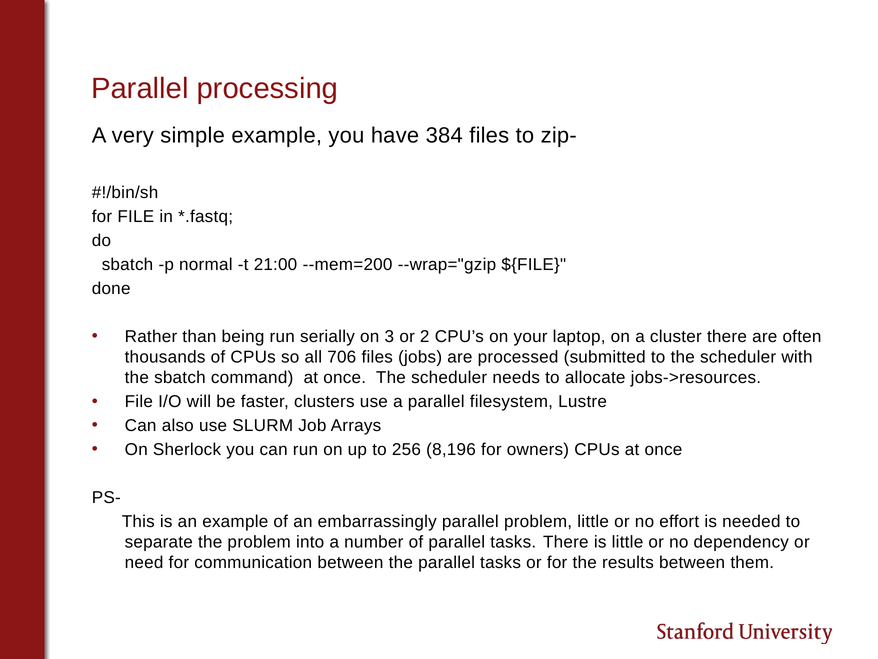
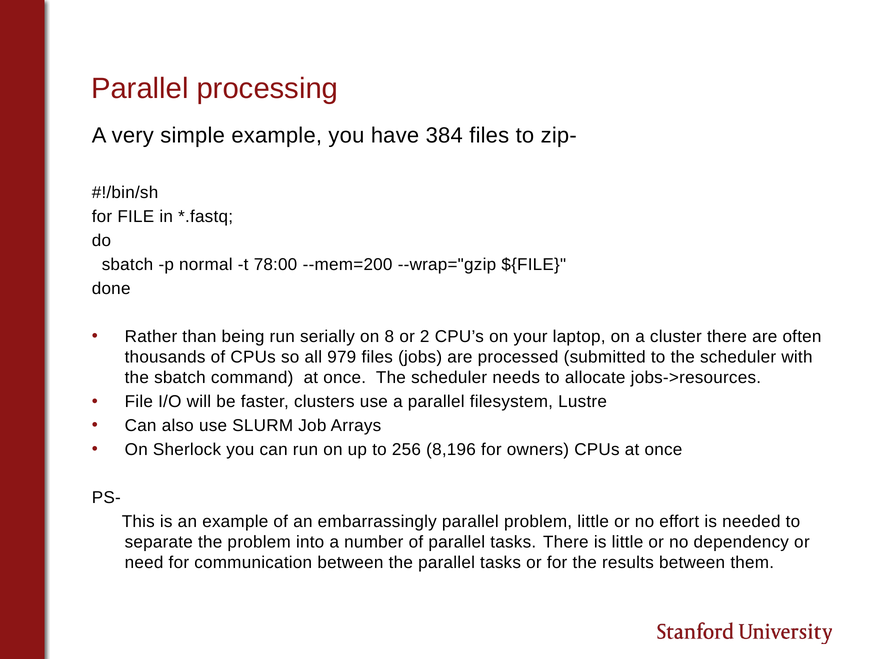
21:00: 21:00 -> 78:00 (275, 265)
3: 3 -> 8 (389, 336)
706: 706 -> 979 (342, 357)
